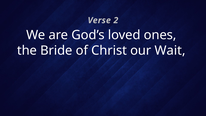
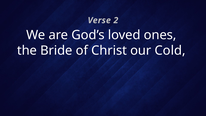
Wait: Wait -> Cold (170, 50)
